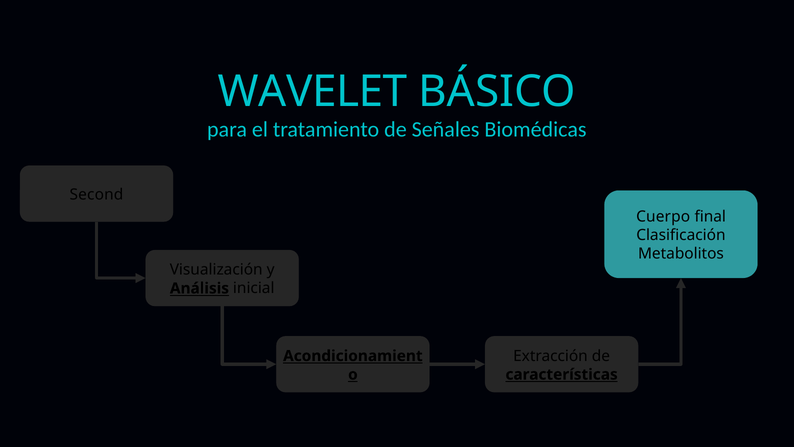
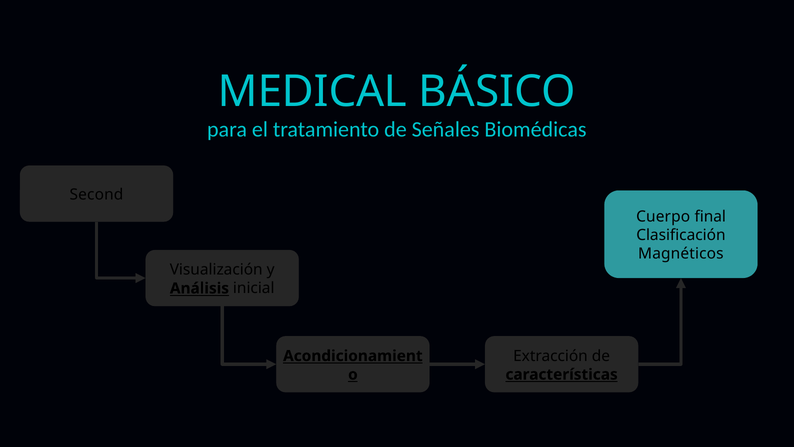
WAVELET: WAVELET -> MEDICAL (313, 91)
Metabolitos: Metabolitos -> Magnéticos (681, 254)
